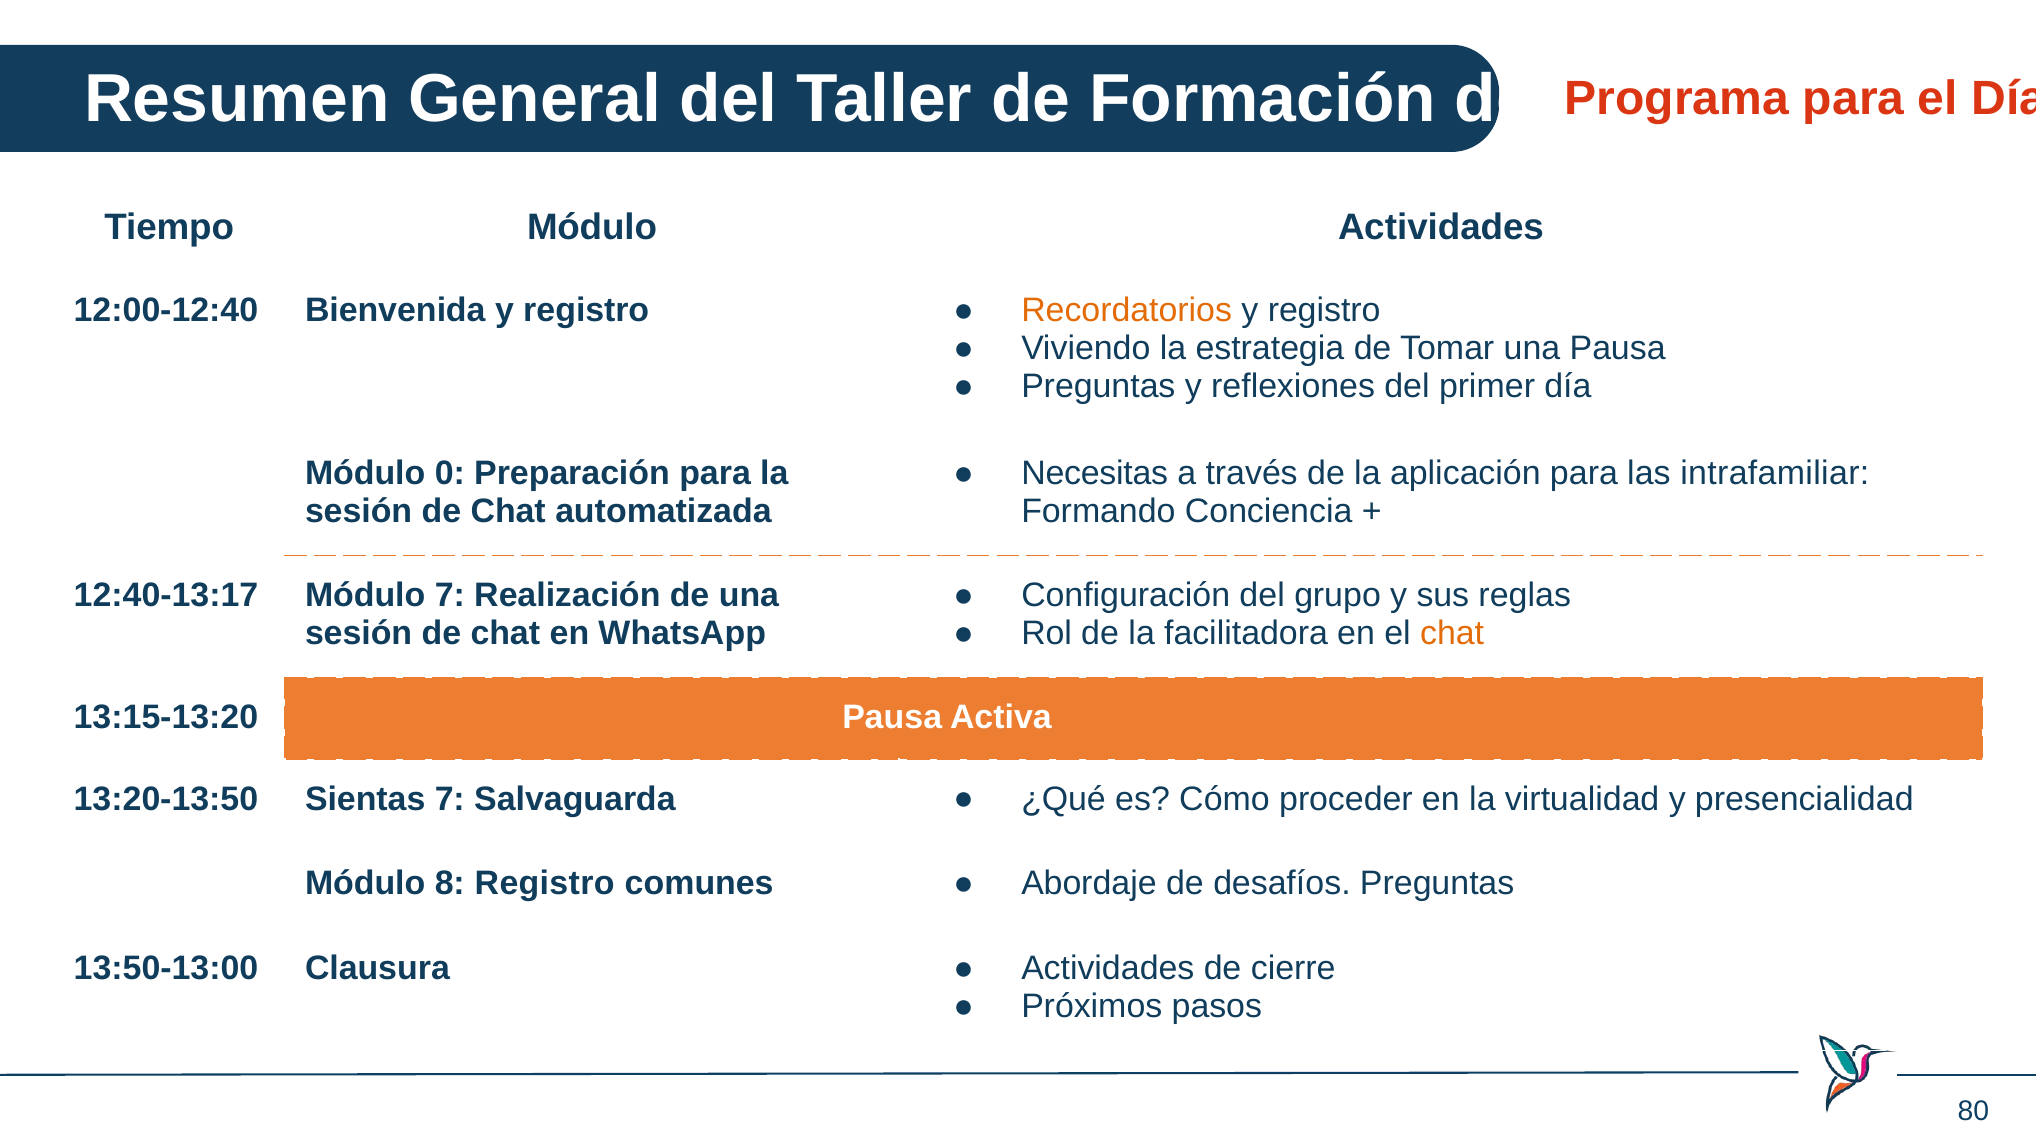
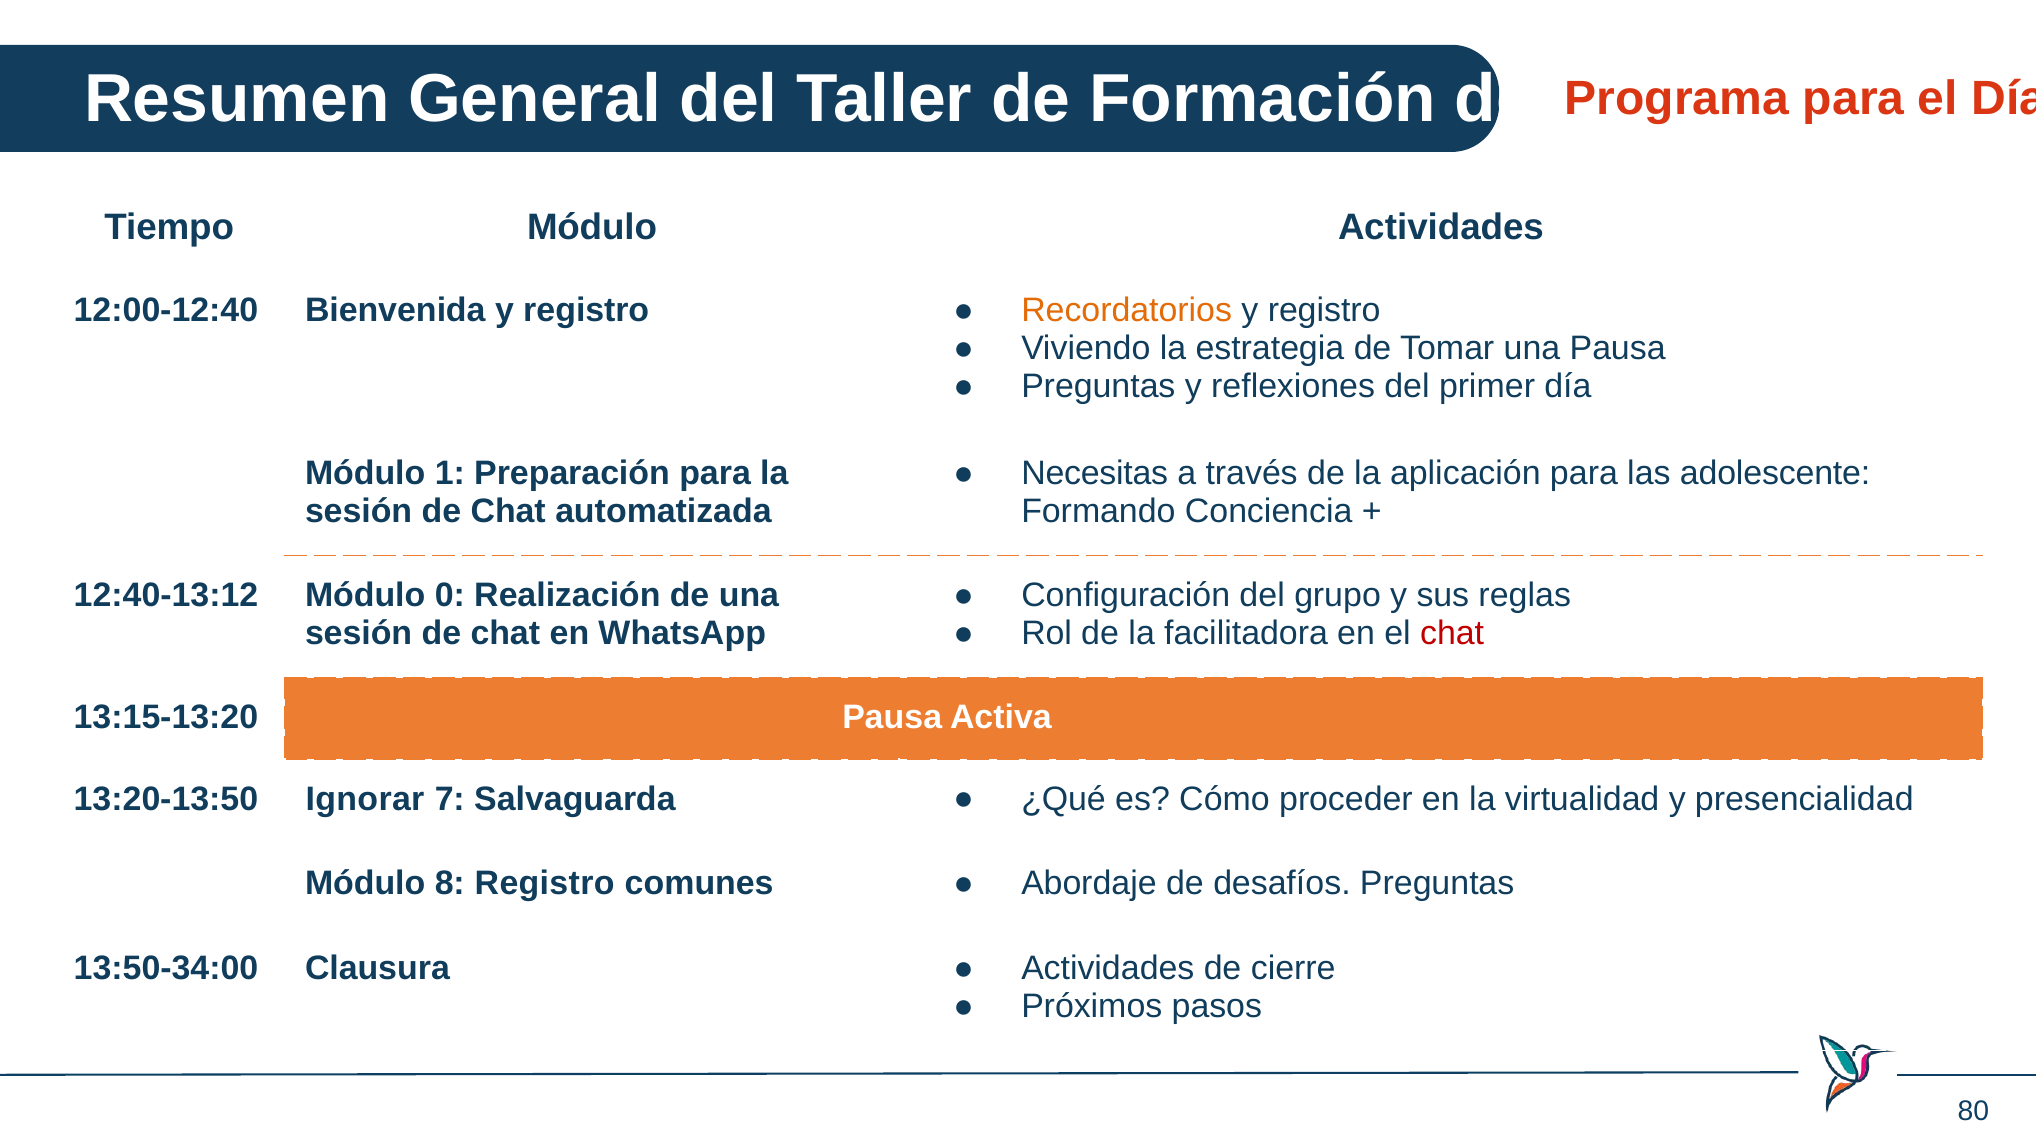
intrafamiliar: intrafamiliar -> adolescente (1775, 474)
0: 0 -> 1 (450, 474)
12:40-13:17: 12:40-13:17 -> 12:40-13:12 (166, 596)
Módulo 7: 7 -> 0 (450, 596)
chat colour: orange -> red (1452, 634)
Sientas: Sientas -> Ignorar (365, 799)
13:50-13:00: 13:50-13:00 -> 13:50-34:00 (166, 969)
